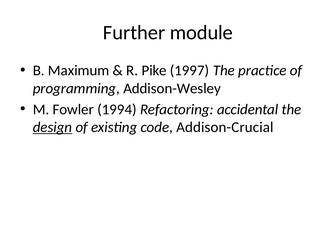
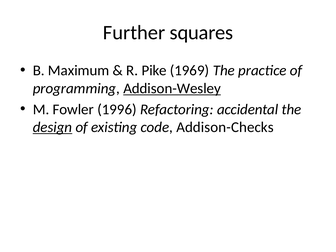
module: module -> squares (201, 33)
1997: 1997 -> 1969 (189, 70)
Addison-Wesley underline: none -> present (172, 88)
1994: 1994 -> 1996 (117, 109)
Addison-Crucial: Addison-Crucial -> Addison-Checks (225, 127)
